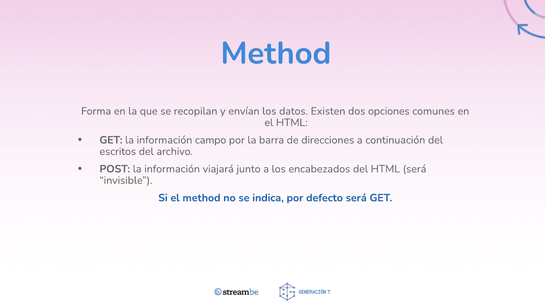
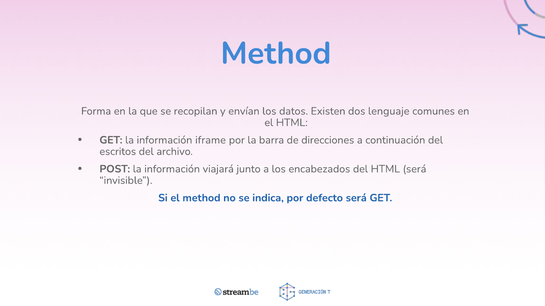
opciones: opciones -> lenguaje (389, 111)
campo: campo -> iframe (211, 140)
